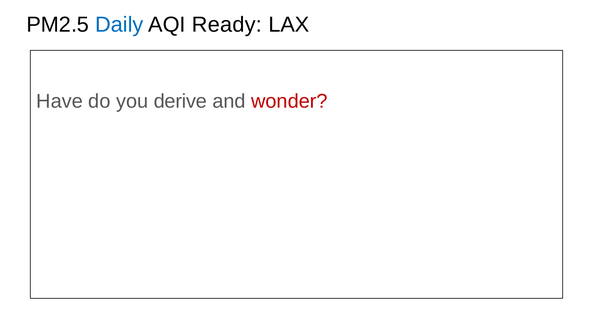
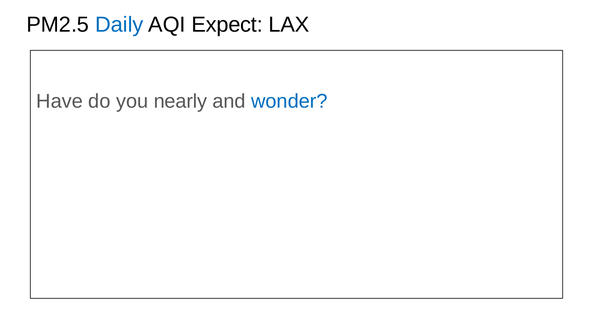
Ready: Ready -> Expect (227, 25)
derive: derive -> nearly (180, 101)
wonder colour: red -> blue (289, 101)
